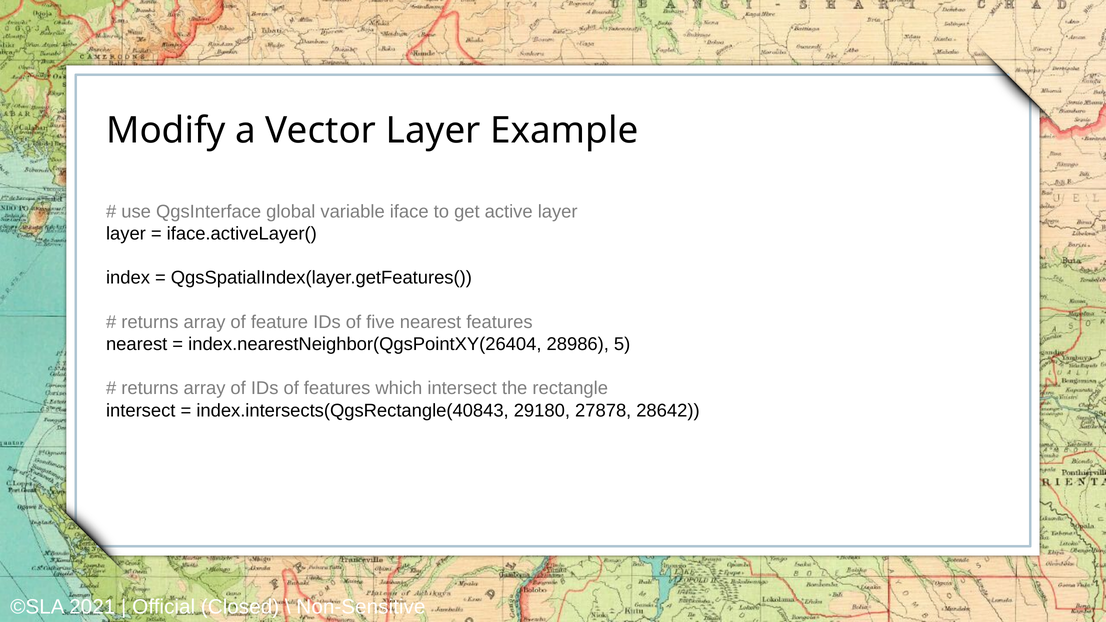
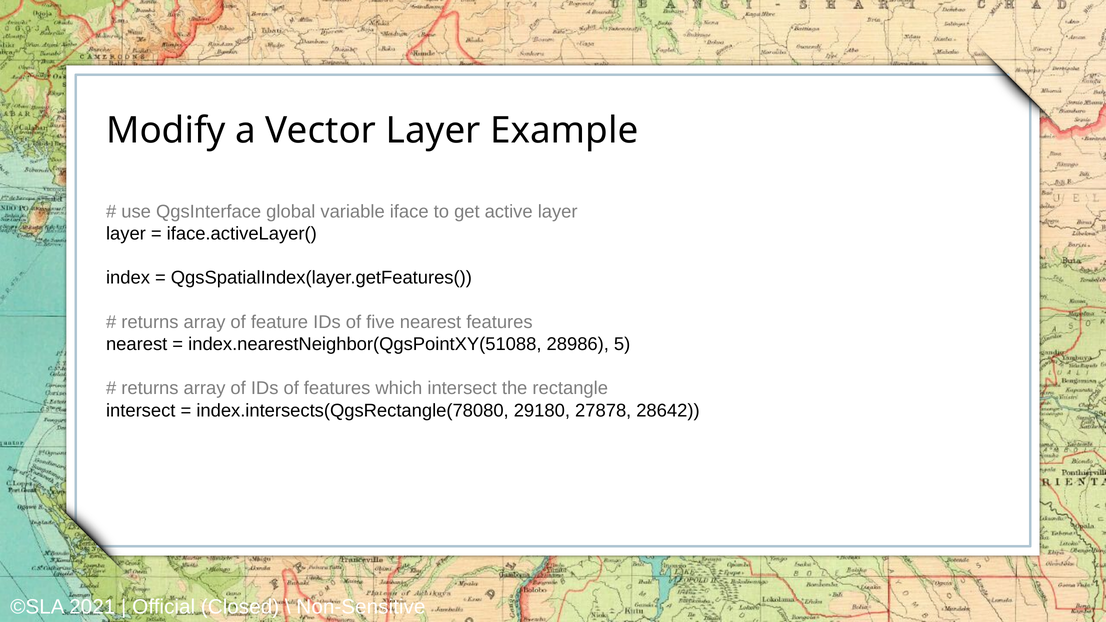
index.nearestNeighbor(QgsPointXY(26404: index.nearestNeighbor(QgsPointXY(26404 -> index.nearestNeighbor(QgsPointXY(51088 (365, 344)
index.intersects(QgsRectangle(40843: index.intersects(QgsRectangle(40843 -> index.intersects(QgsRectangle(78080 (353, 411)
